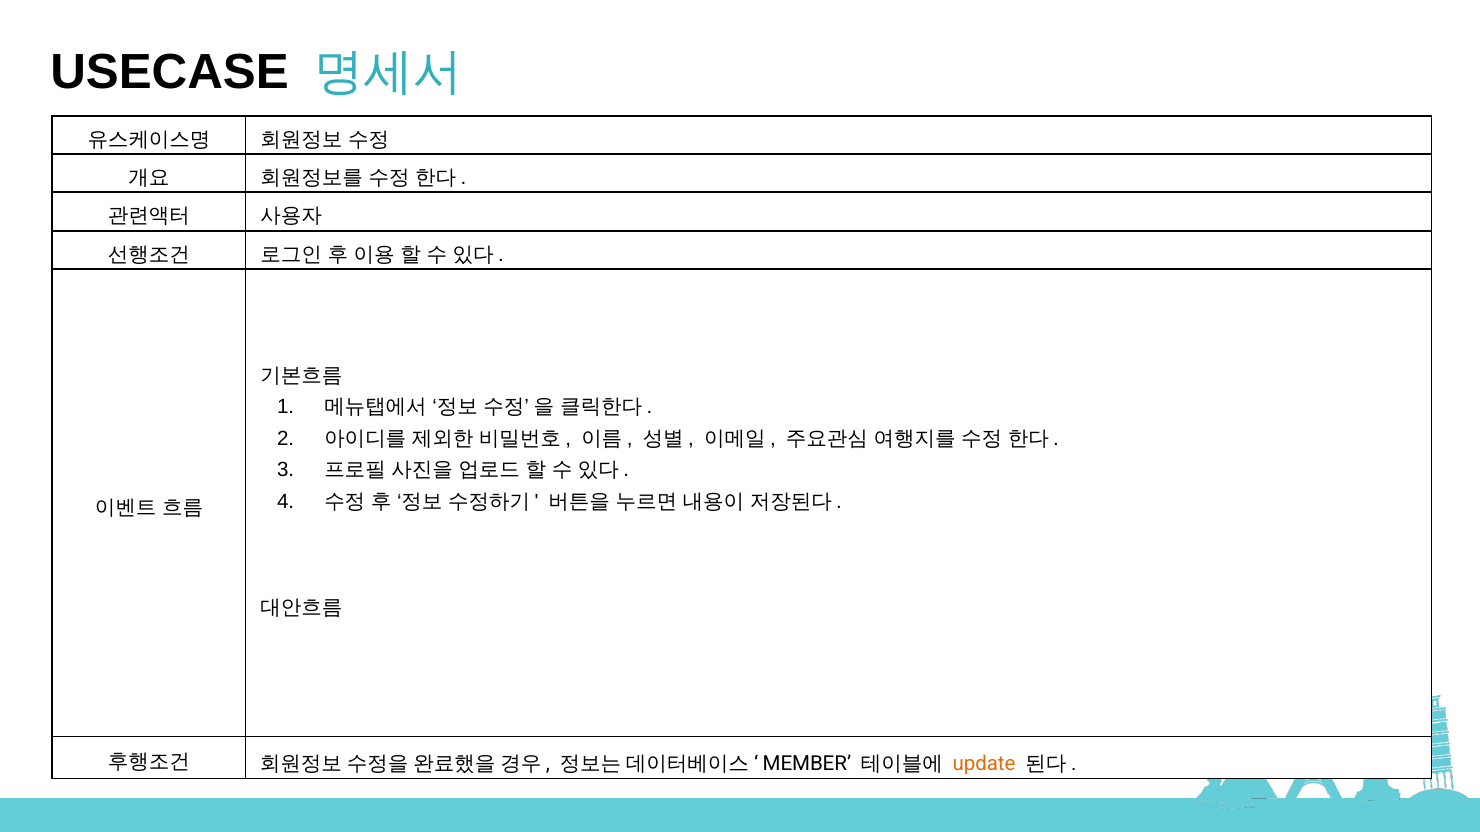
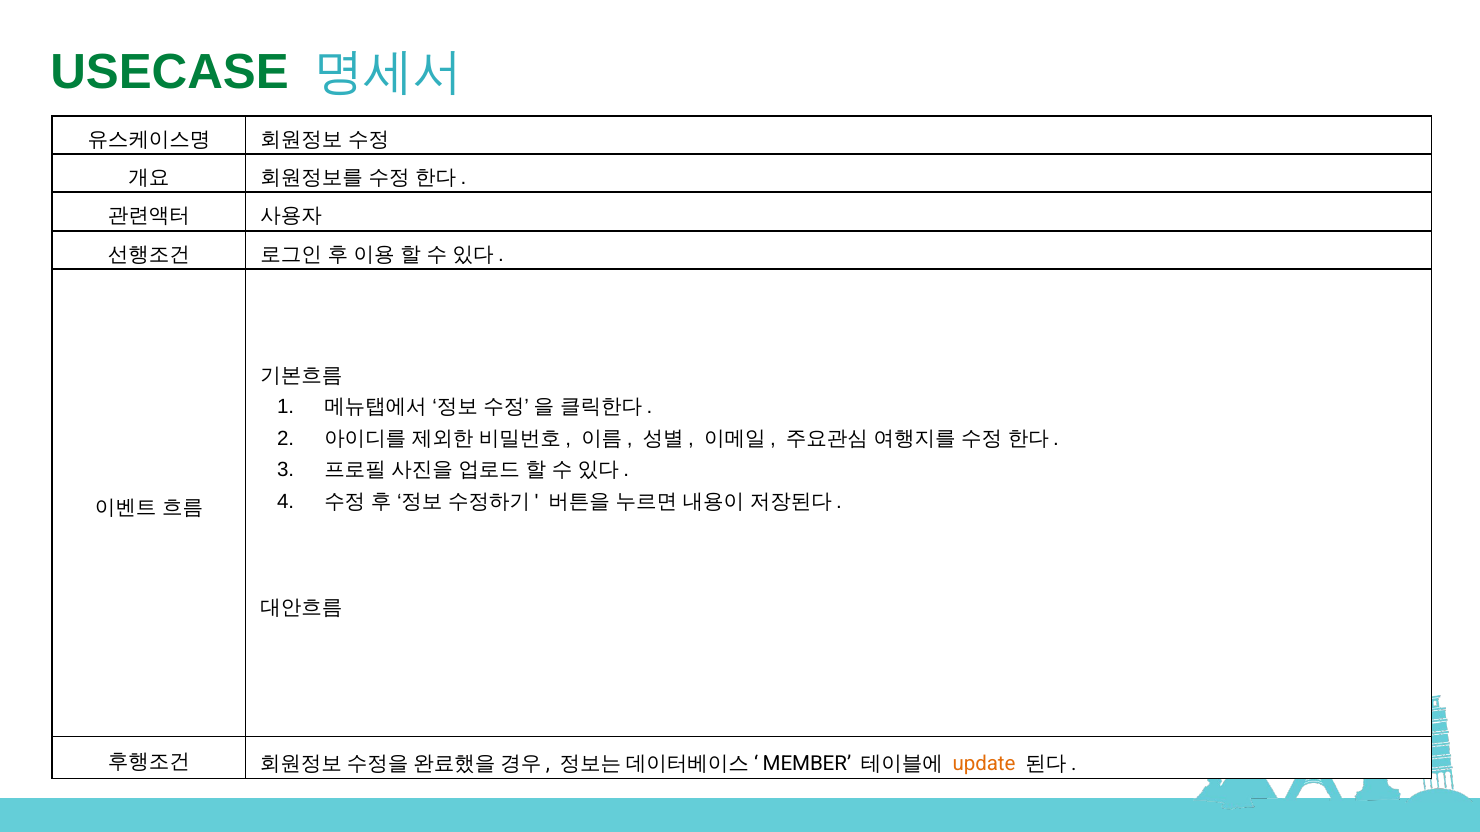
USECASE colour: black -> green (169, 72)
